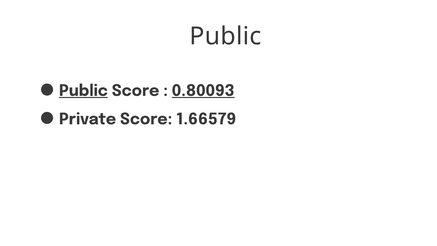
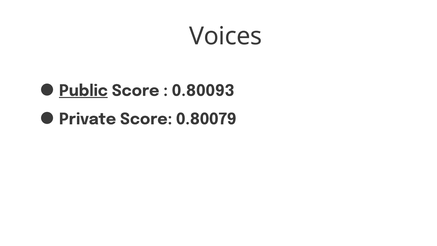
Public: Public -> Voices (226, 36)
0.80093 underline: present -> none (203, 91)
1.66579: 1.66579 -> 0.80079 (206, 119)
